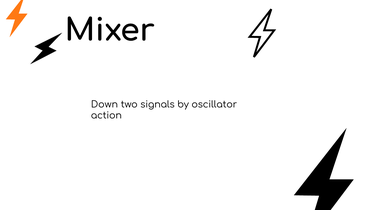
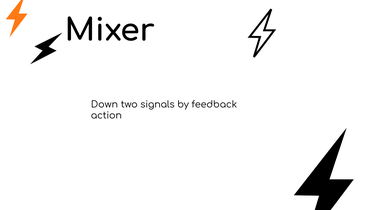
oscillator: oscillator -> feedback (214, 104)
